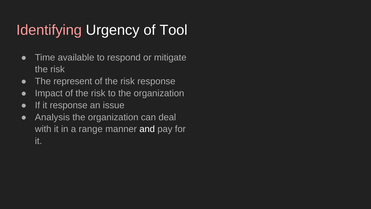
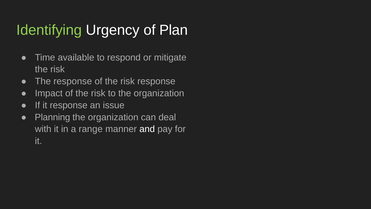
Identifying colour: pink -> light green (49, 30)
Tool: Tool -> Plan (174, 30)
The represent: represent -> response (73, 81)
Analysis: Analysis -> Planning (52, 117)
